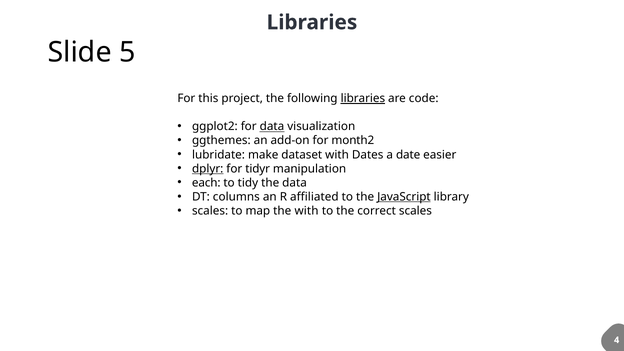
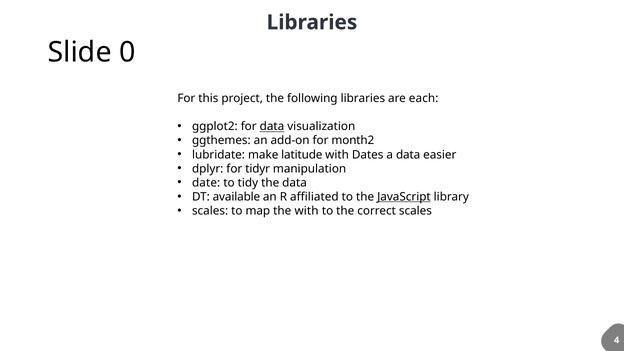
5: 5 -> 0 (127, 52)
libraries underline: present -> none (363, 99)
code: code -> each (424, 99)
dataset: dataset -> latitude (302, 155)
a date: date -> data (408, 155)
dplyr underline: present -> none (208, 169)
each: each -> date (206, 183)
columns: columns -> available (236, 197)
